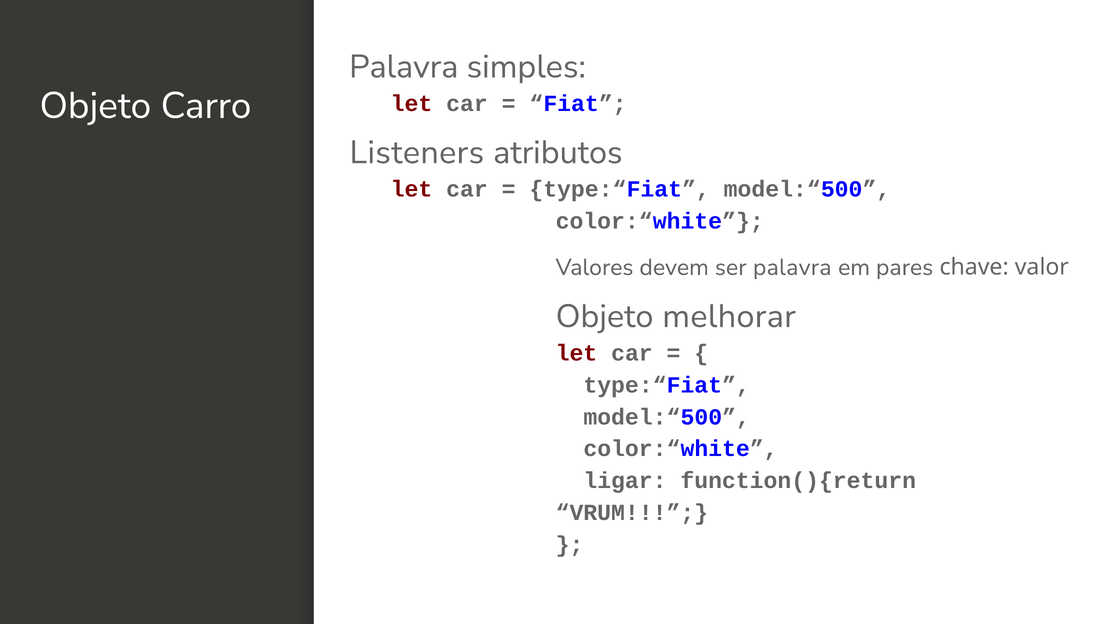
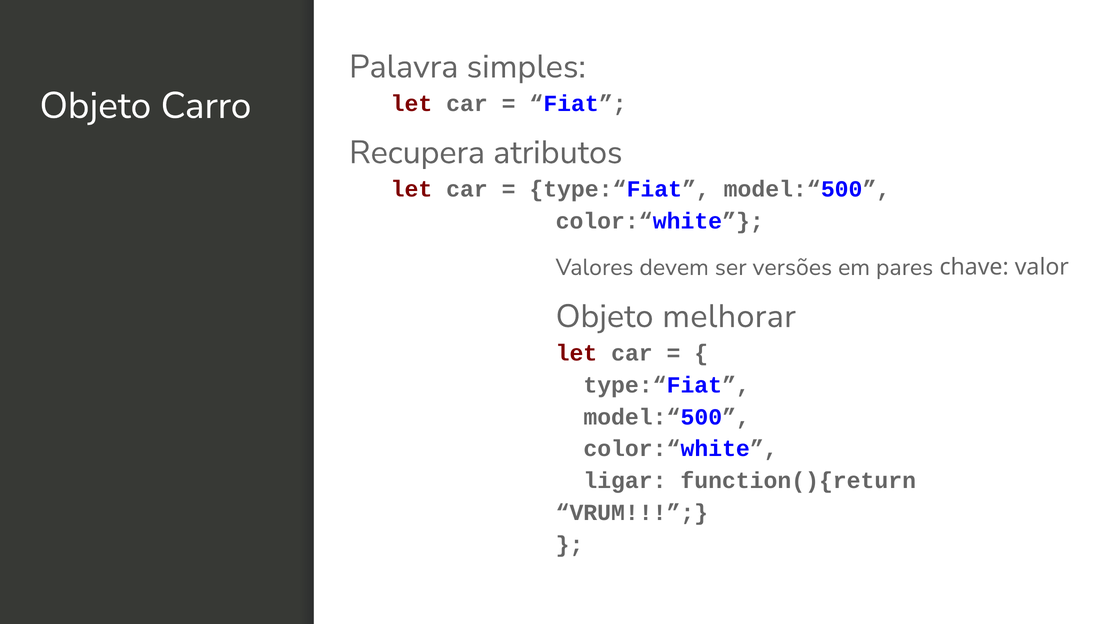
Listeners: Listeners -> Recupera (417, 153)
ser palavra: palavra -> versões (792, 268)
